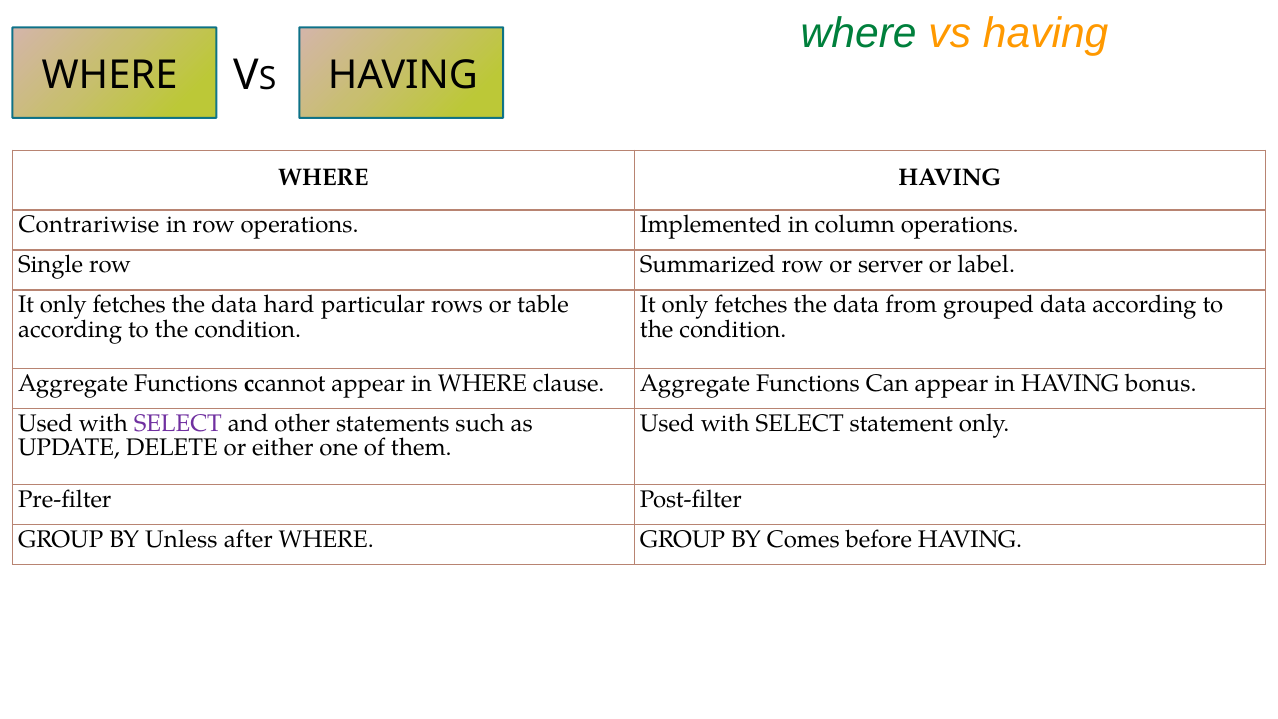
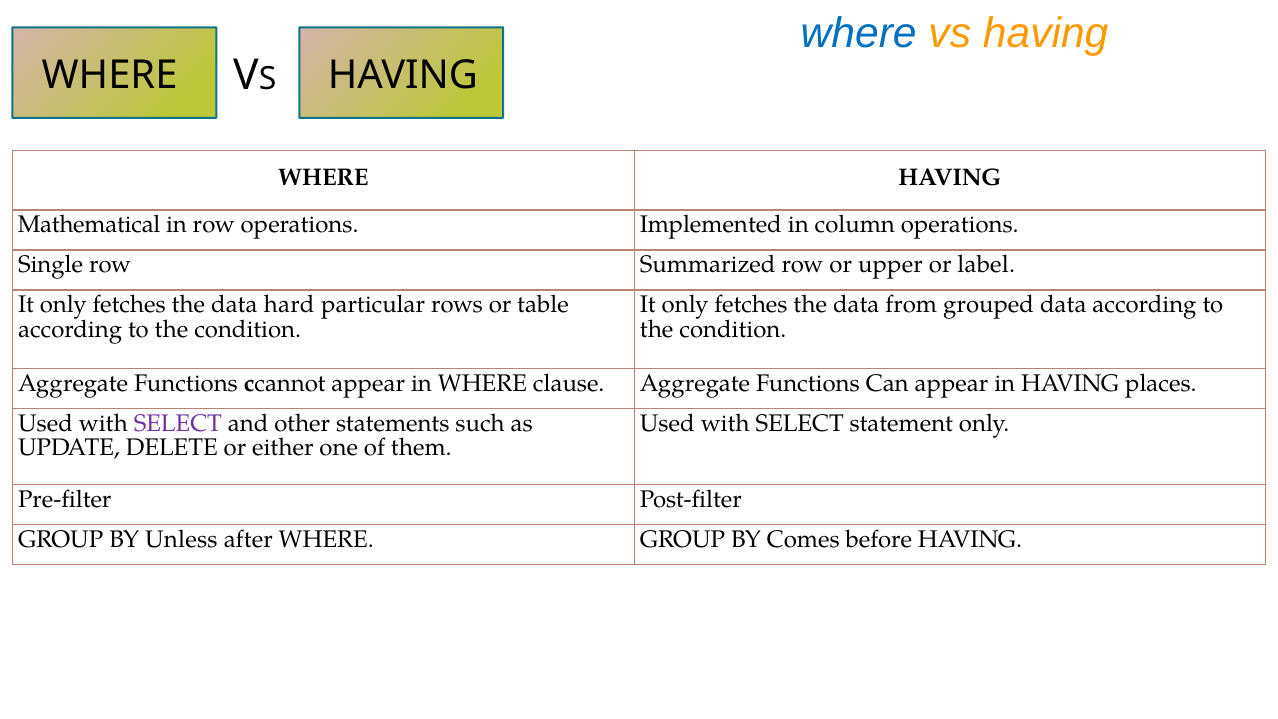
where colour: green -> blue (859, 33)
Contrariwise: Contrariwise -> Mathematical (89, 225)
server: server -> upper (890, 265)
bonus: bonus -> places (1161, 384)
